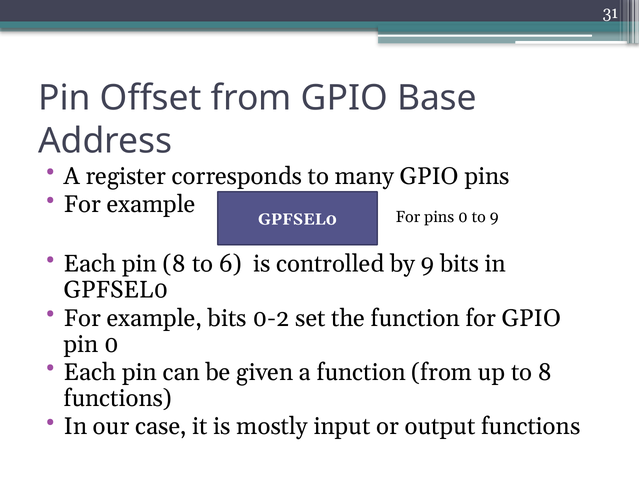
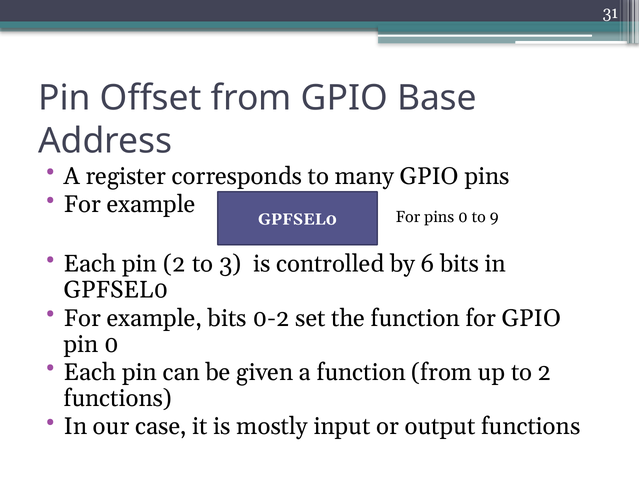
pin 8: 8 -> 2 (174, 264)
6: 6 -> 3 (230, 264)
by 9: 9 -> 6 (428, 264)
to 8: 8 -> 2 (545, 373)
